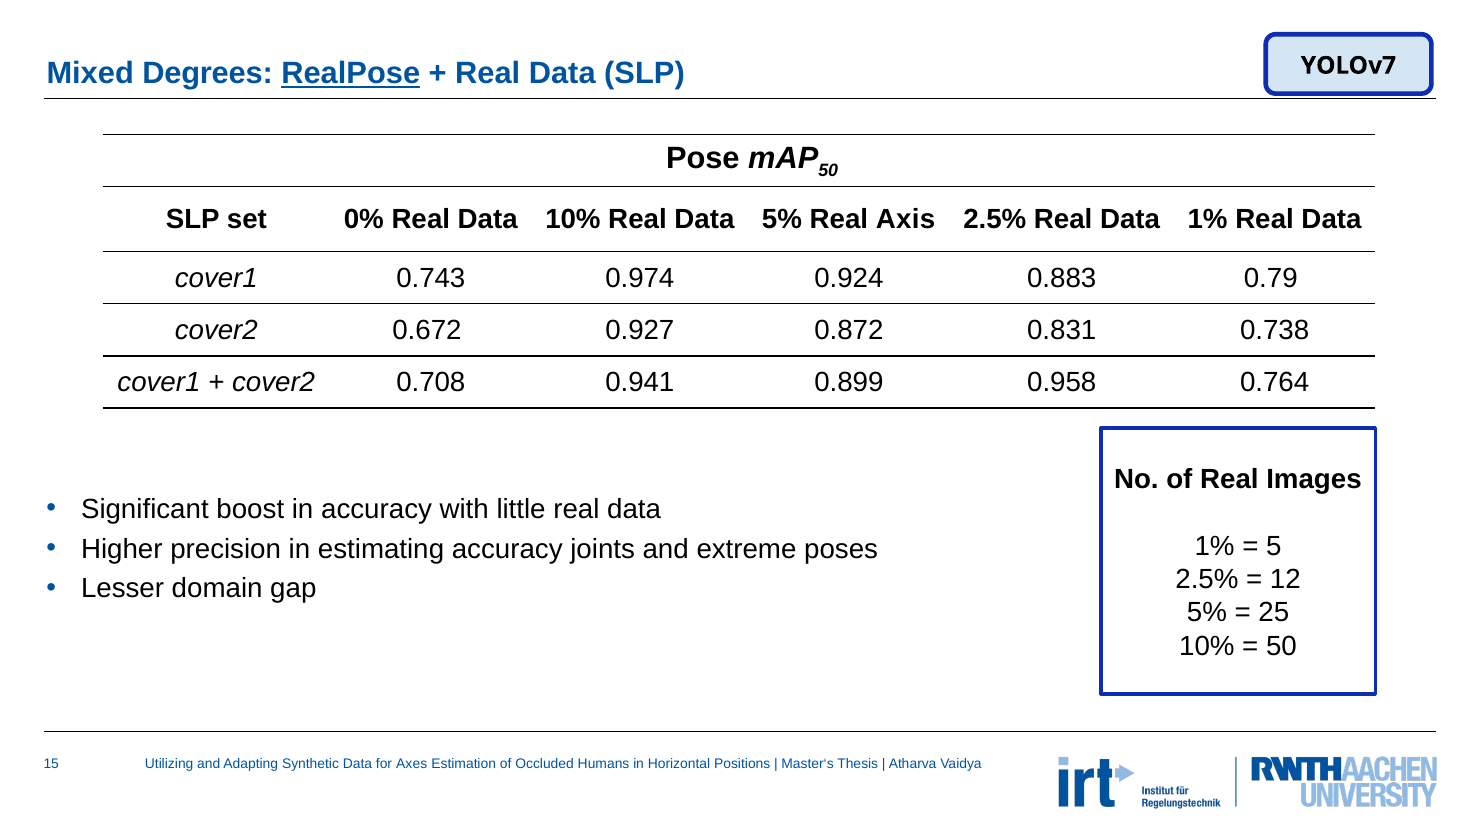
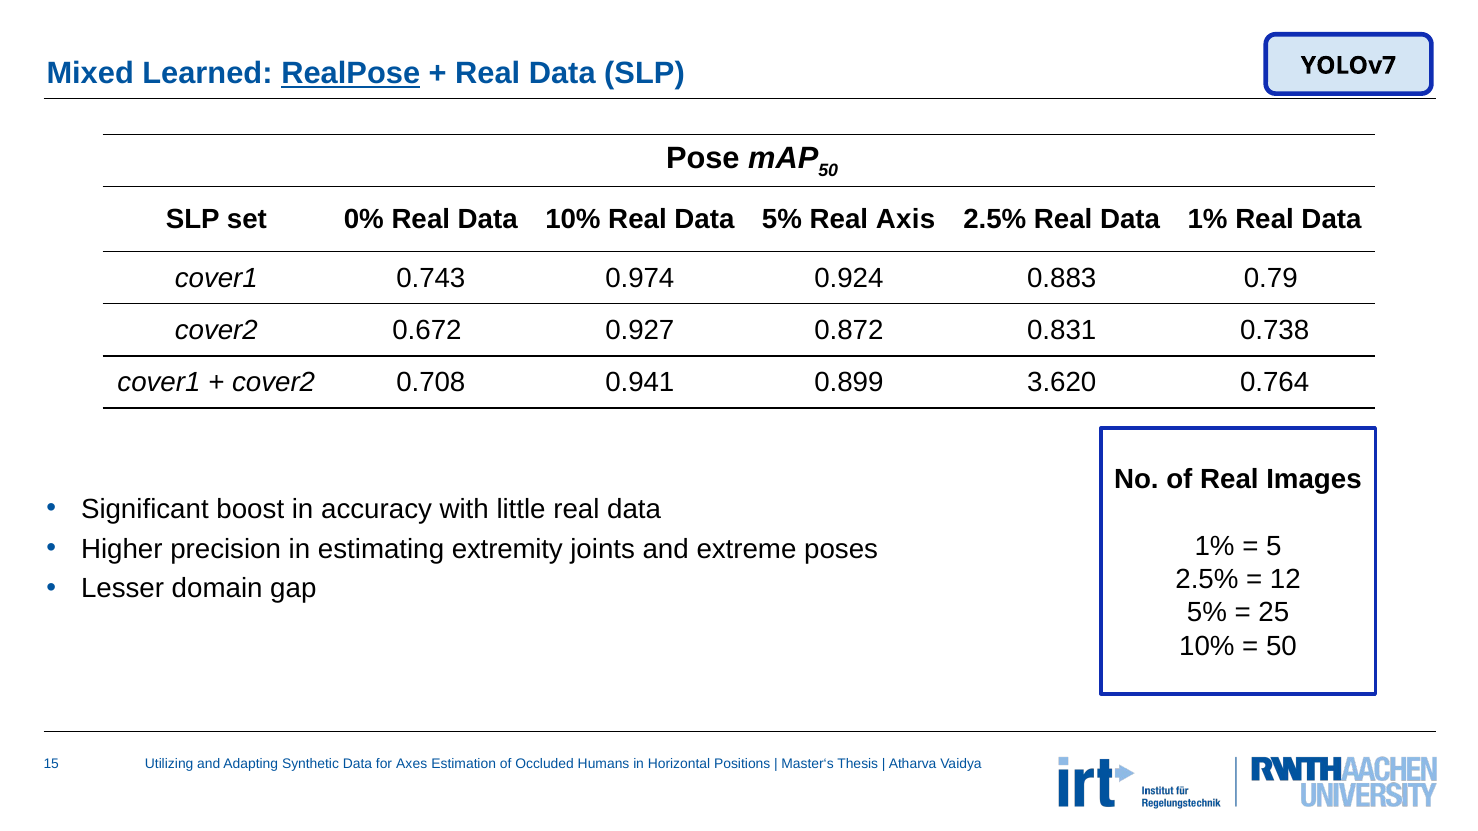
Degrees: Degrees -> Learned (207, 73)
0.958: 0.958 -> 3.620 (1062, 383)
estimating accuracy: accuracy -> extremity (507, 549)
